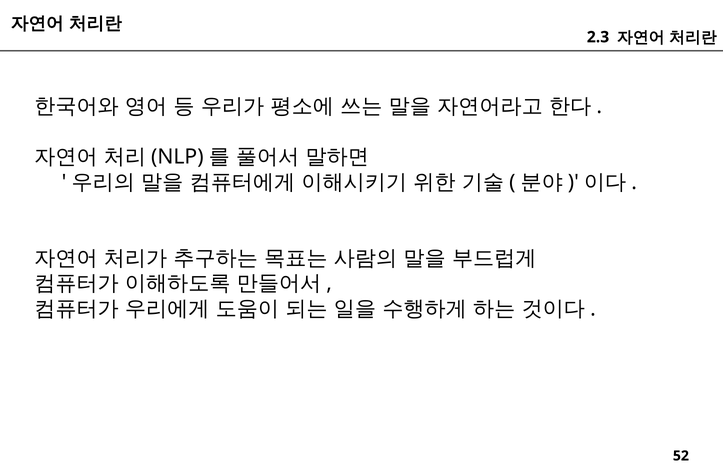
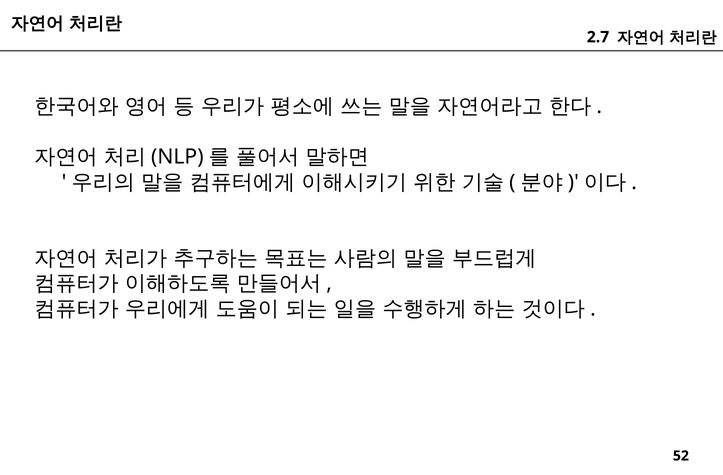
2.3: 2.3 -> 2.7 (598, 37)
